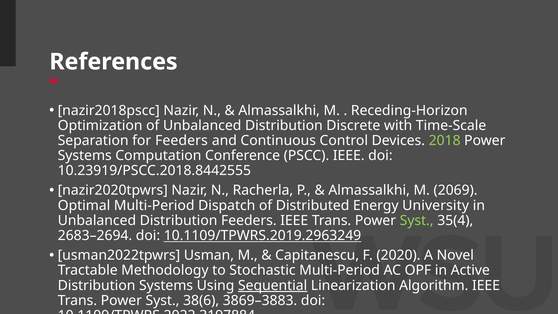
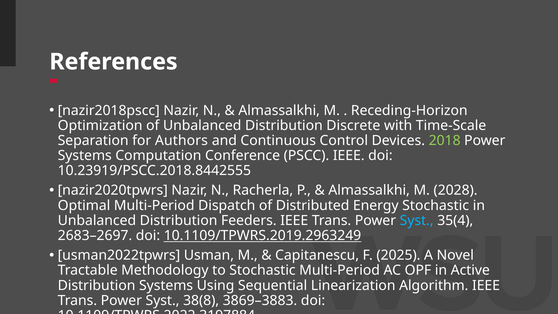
for Feeders: Feeders -> Authors (181, 140)
2069: 2069 -> 2028 (456, 190)
Energy University: University -> Stochastic (436, 205)
Syst colour: light green -> light blue (417, 220)
2683–2694: 2683–2694 -> 2683–2697 (95, 235)
2020: 2020 -> 2025 (398, 255)
Sequential underline: present -> none (273, 285)
38(6: 38(6 -> 38(8 (201, 300)
